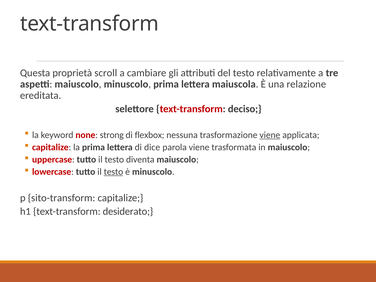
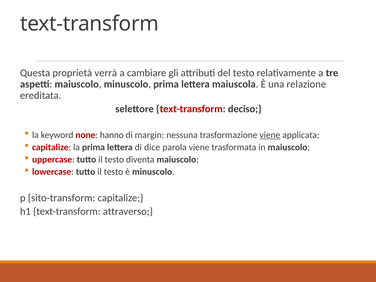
scroll: scroll -> verrà (106, 73)
strong: strong -> hanno (112, 135)
flexbox: flexbox -> margin (150, 135)
testo underline: present -> none (113, 172)
desiderato: desiderato -> attraverso (128, 211)
